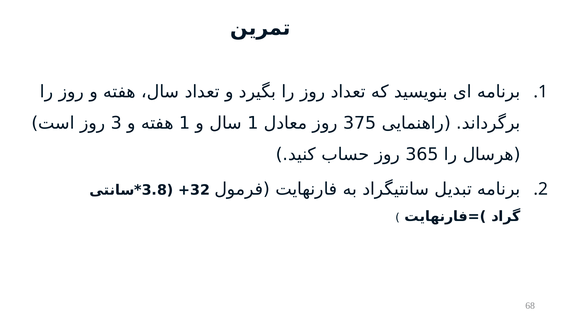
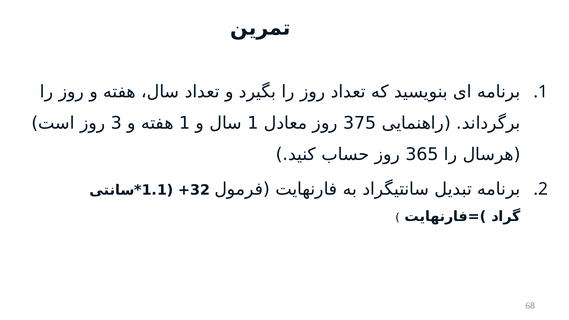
3.8: 3.8 -> 1.1 (154, 190)
